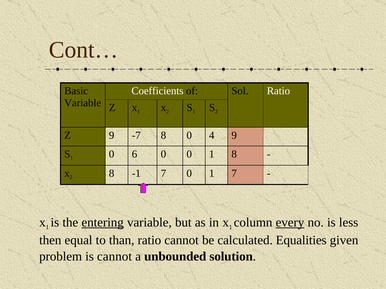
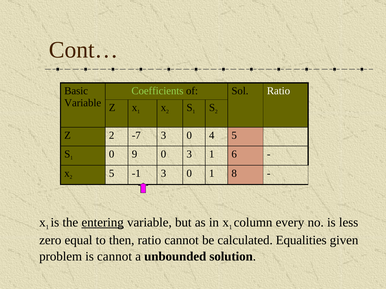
Coefficients colour: white -> light green (157, 91)
Z 9: 9 -> 2 (112, 136)
-7 8: 8 -> 3 (163, 136)
4 9: 9 -> 5 (234, 136)
6: 6 -> 9 (135, 154)
0 0: 0 -> 3 (189, 154)
1 8: 8 -> 6 (234, 154)
2 8: 8 -> 5 (112, 174)
-1 7: 7 -> 3 (163, 174)
1 7: 7 -> 8 (234, 174)
every underline: present -> none (290, 223)
then: then -> zero (50, 240)
than: than -> then (122, 240)
